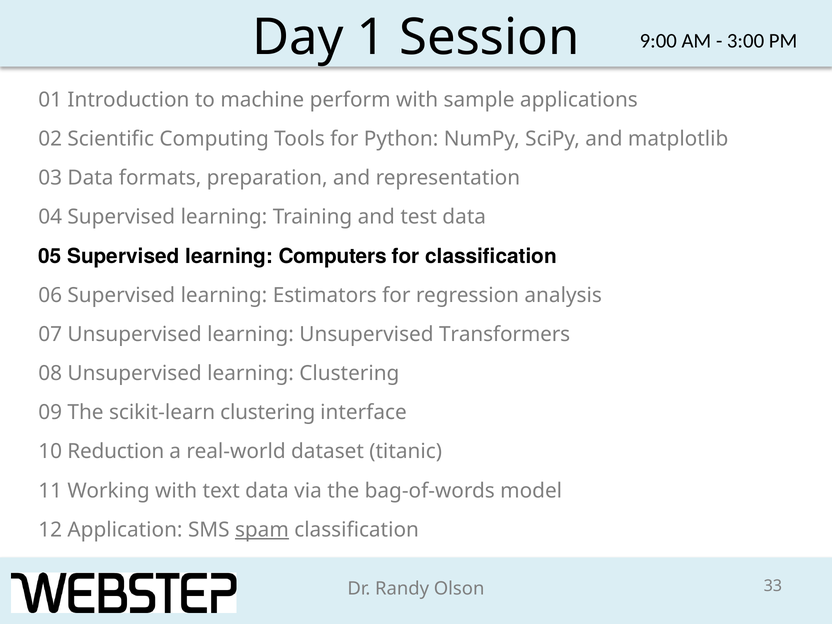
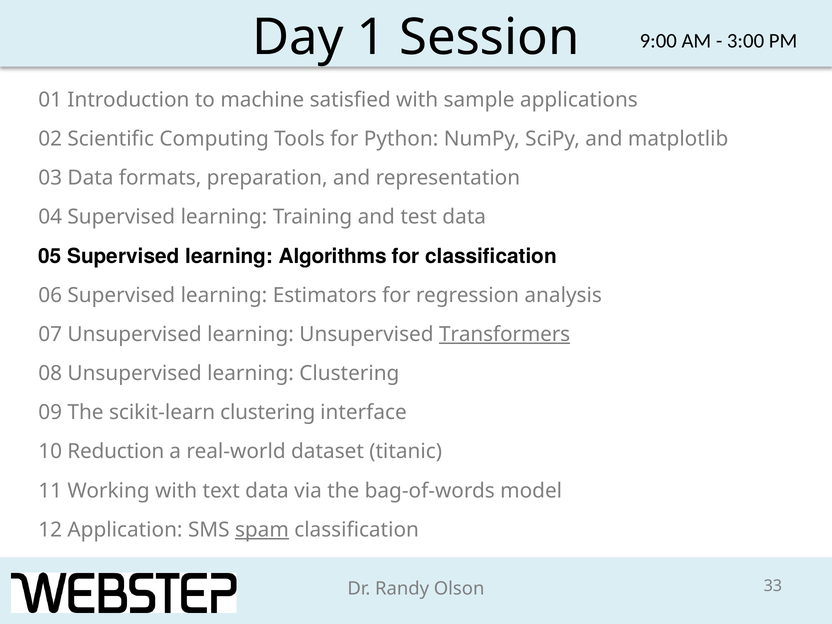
perform: perform -> satisfied (350, 100)
Computers: Computers -> Algorithms (333, 256)
Transformers underline: none -> present (505, 334)
